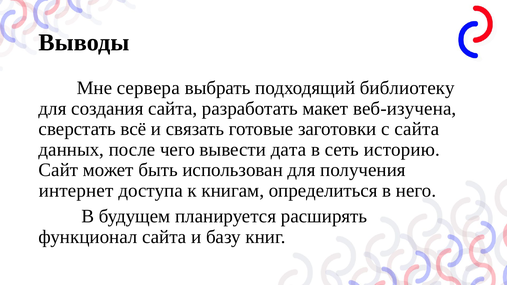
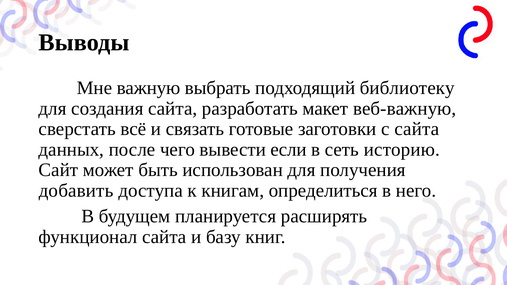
сервера: сервера -> важную (149, 88)
веб-изучена: веб-изучена -> веб-важную (405, 109)
дата: дата -> если (289, 150)
интернет: интернет -> добавить (76, 191)
